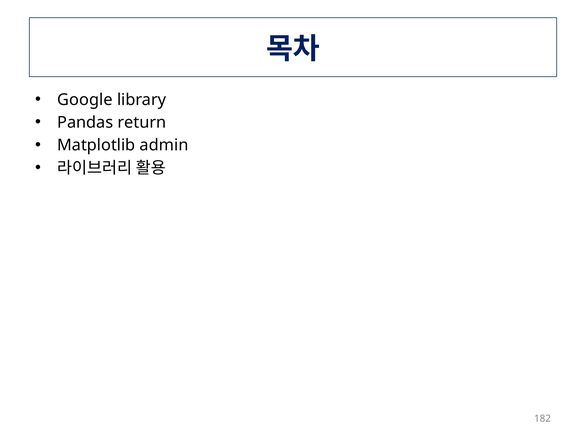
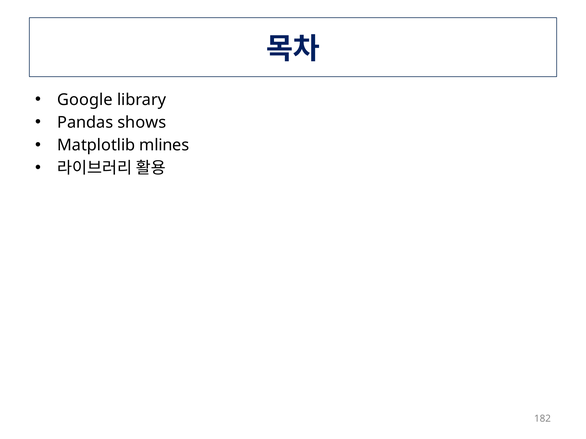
return: return -> shows (142, 123)
admin: admin -> mlines (164, 145)
